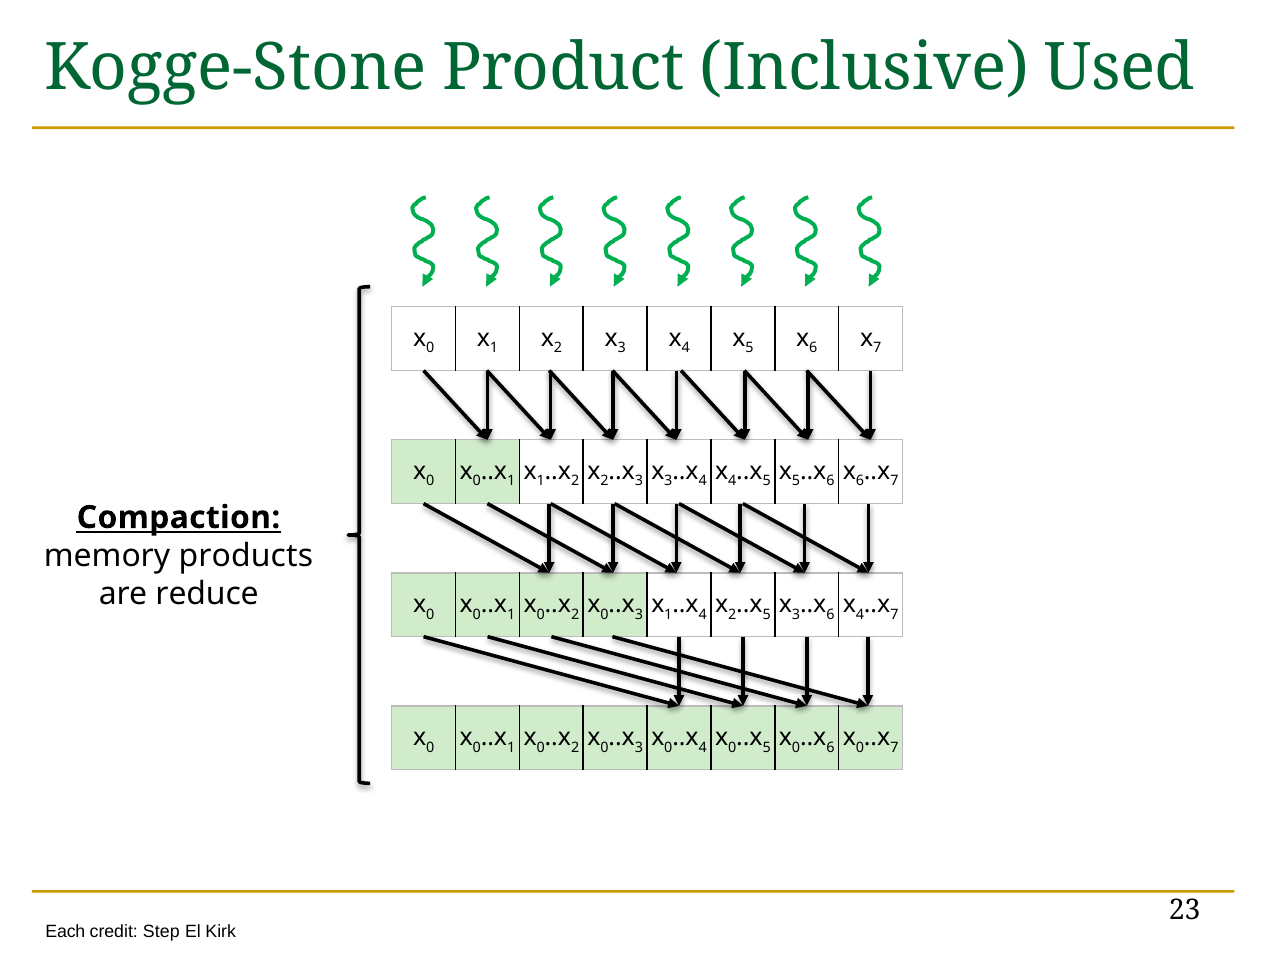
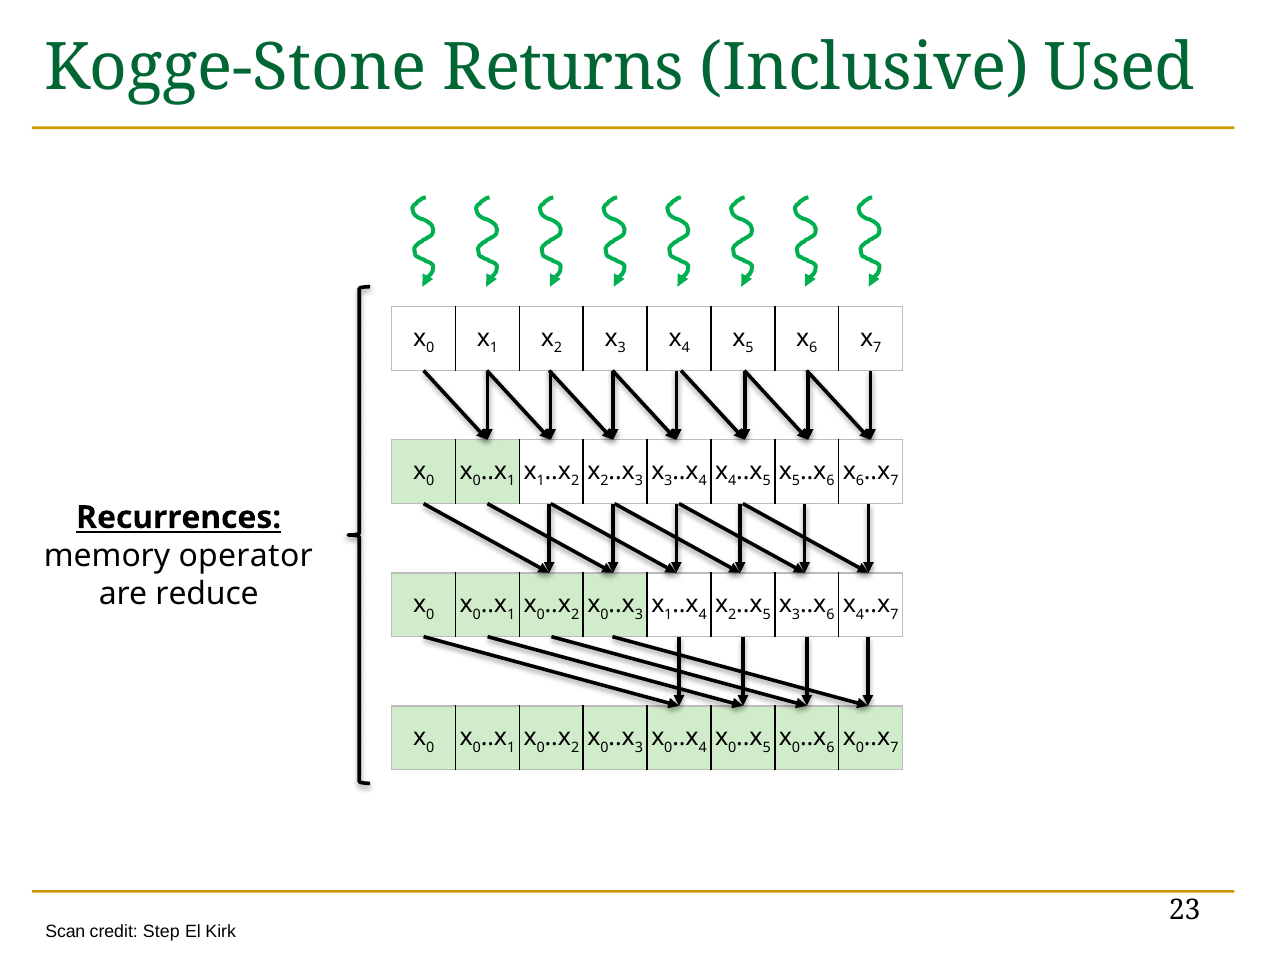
Product: Product -> Returns (564, 68)
Compaction: Compaction -> Recurrences (179, 517)
products: products -> operator (246, 556)
Each: Each -> Scan (65, 932)
